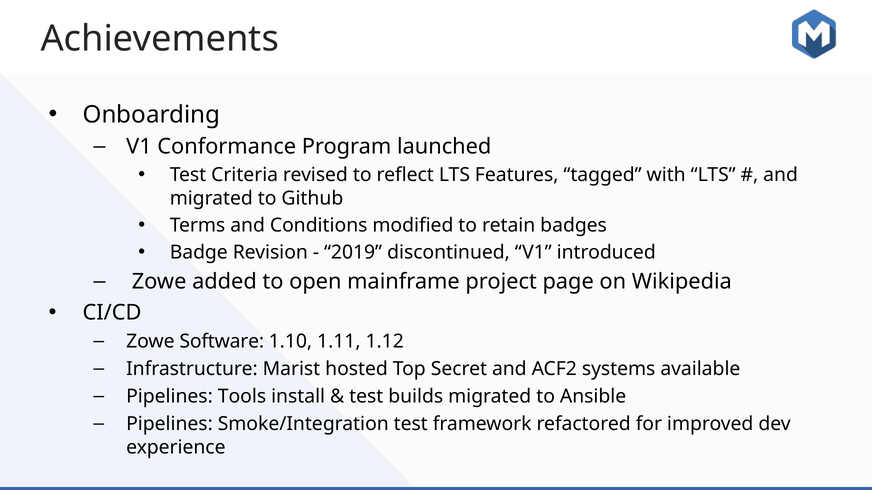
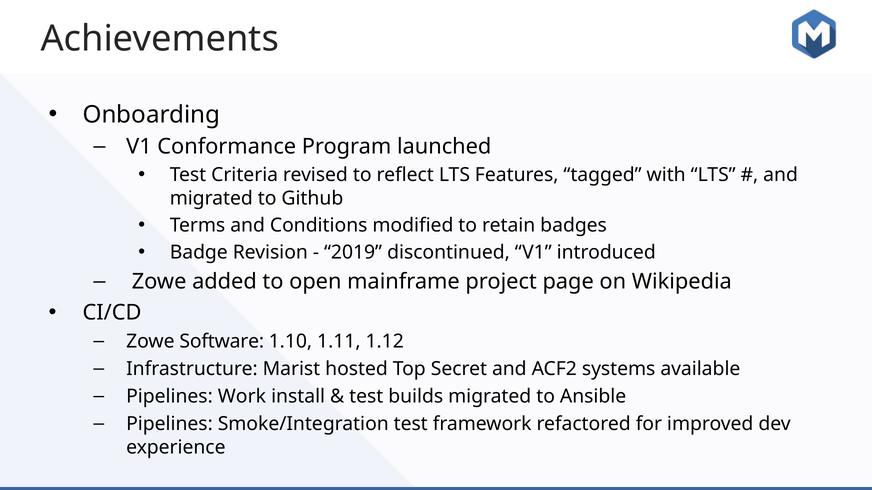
Tools: Tools -> Work (242, 397)
